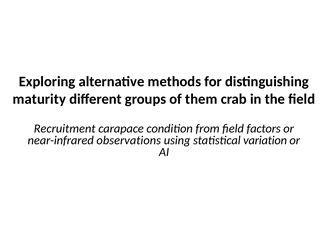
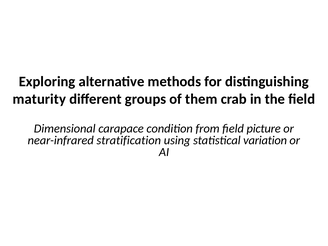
Recruitment: Recruitment -> Dimensional (65, 129)
factors: factors -> picture (264, 129)
observations: observations -> stratification (129, 140)
